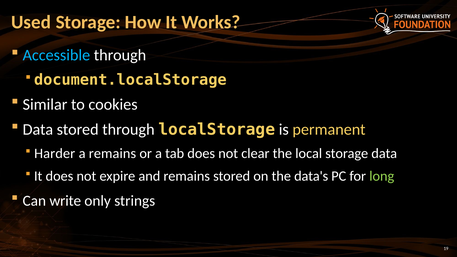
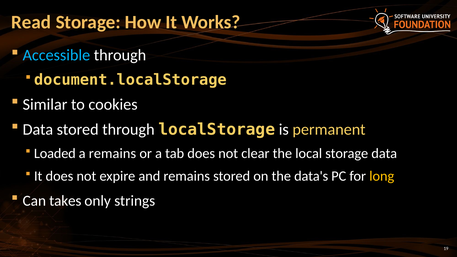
Used: Used -> Read (31, 22)
Harder: Harder -> Loaded (55, 154)
long colour: light green -> yellow (382, 176)
write: write -> takes (65, 201)
